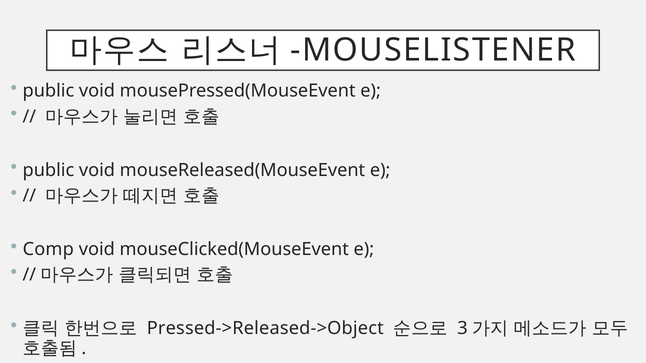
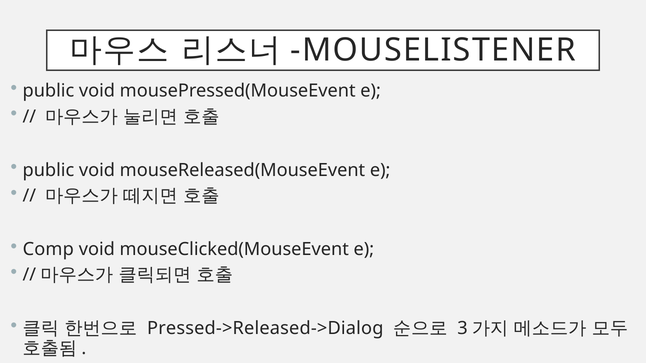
Pressed->Released->Object: Pressed->Released->Object -> Pressed->Released->Dialog (265, 329)
